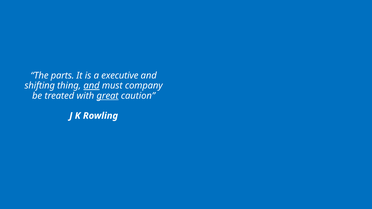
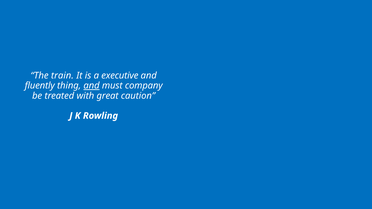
parts: parts -> train (62, 76)
shifting: shifting -> fluently (40, 86)
great underline: present -> none (108, 96)
